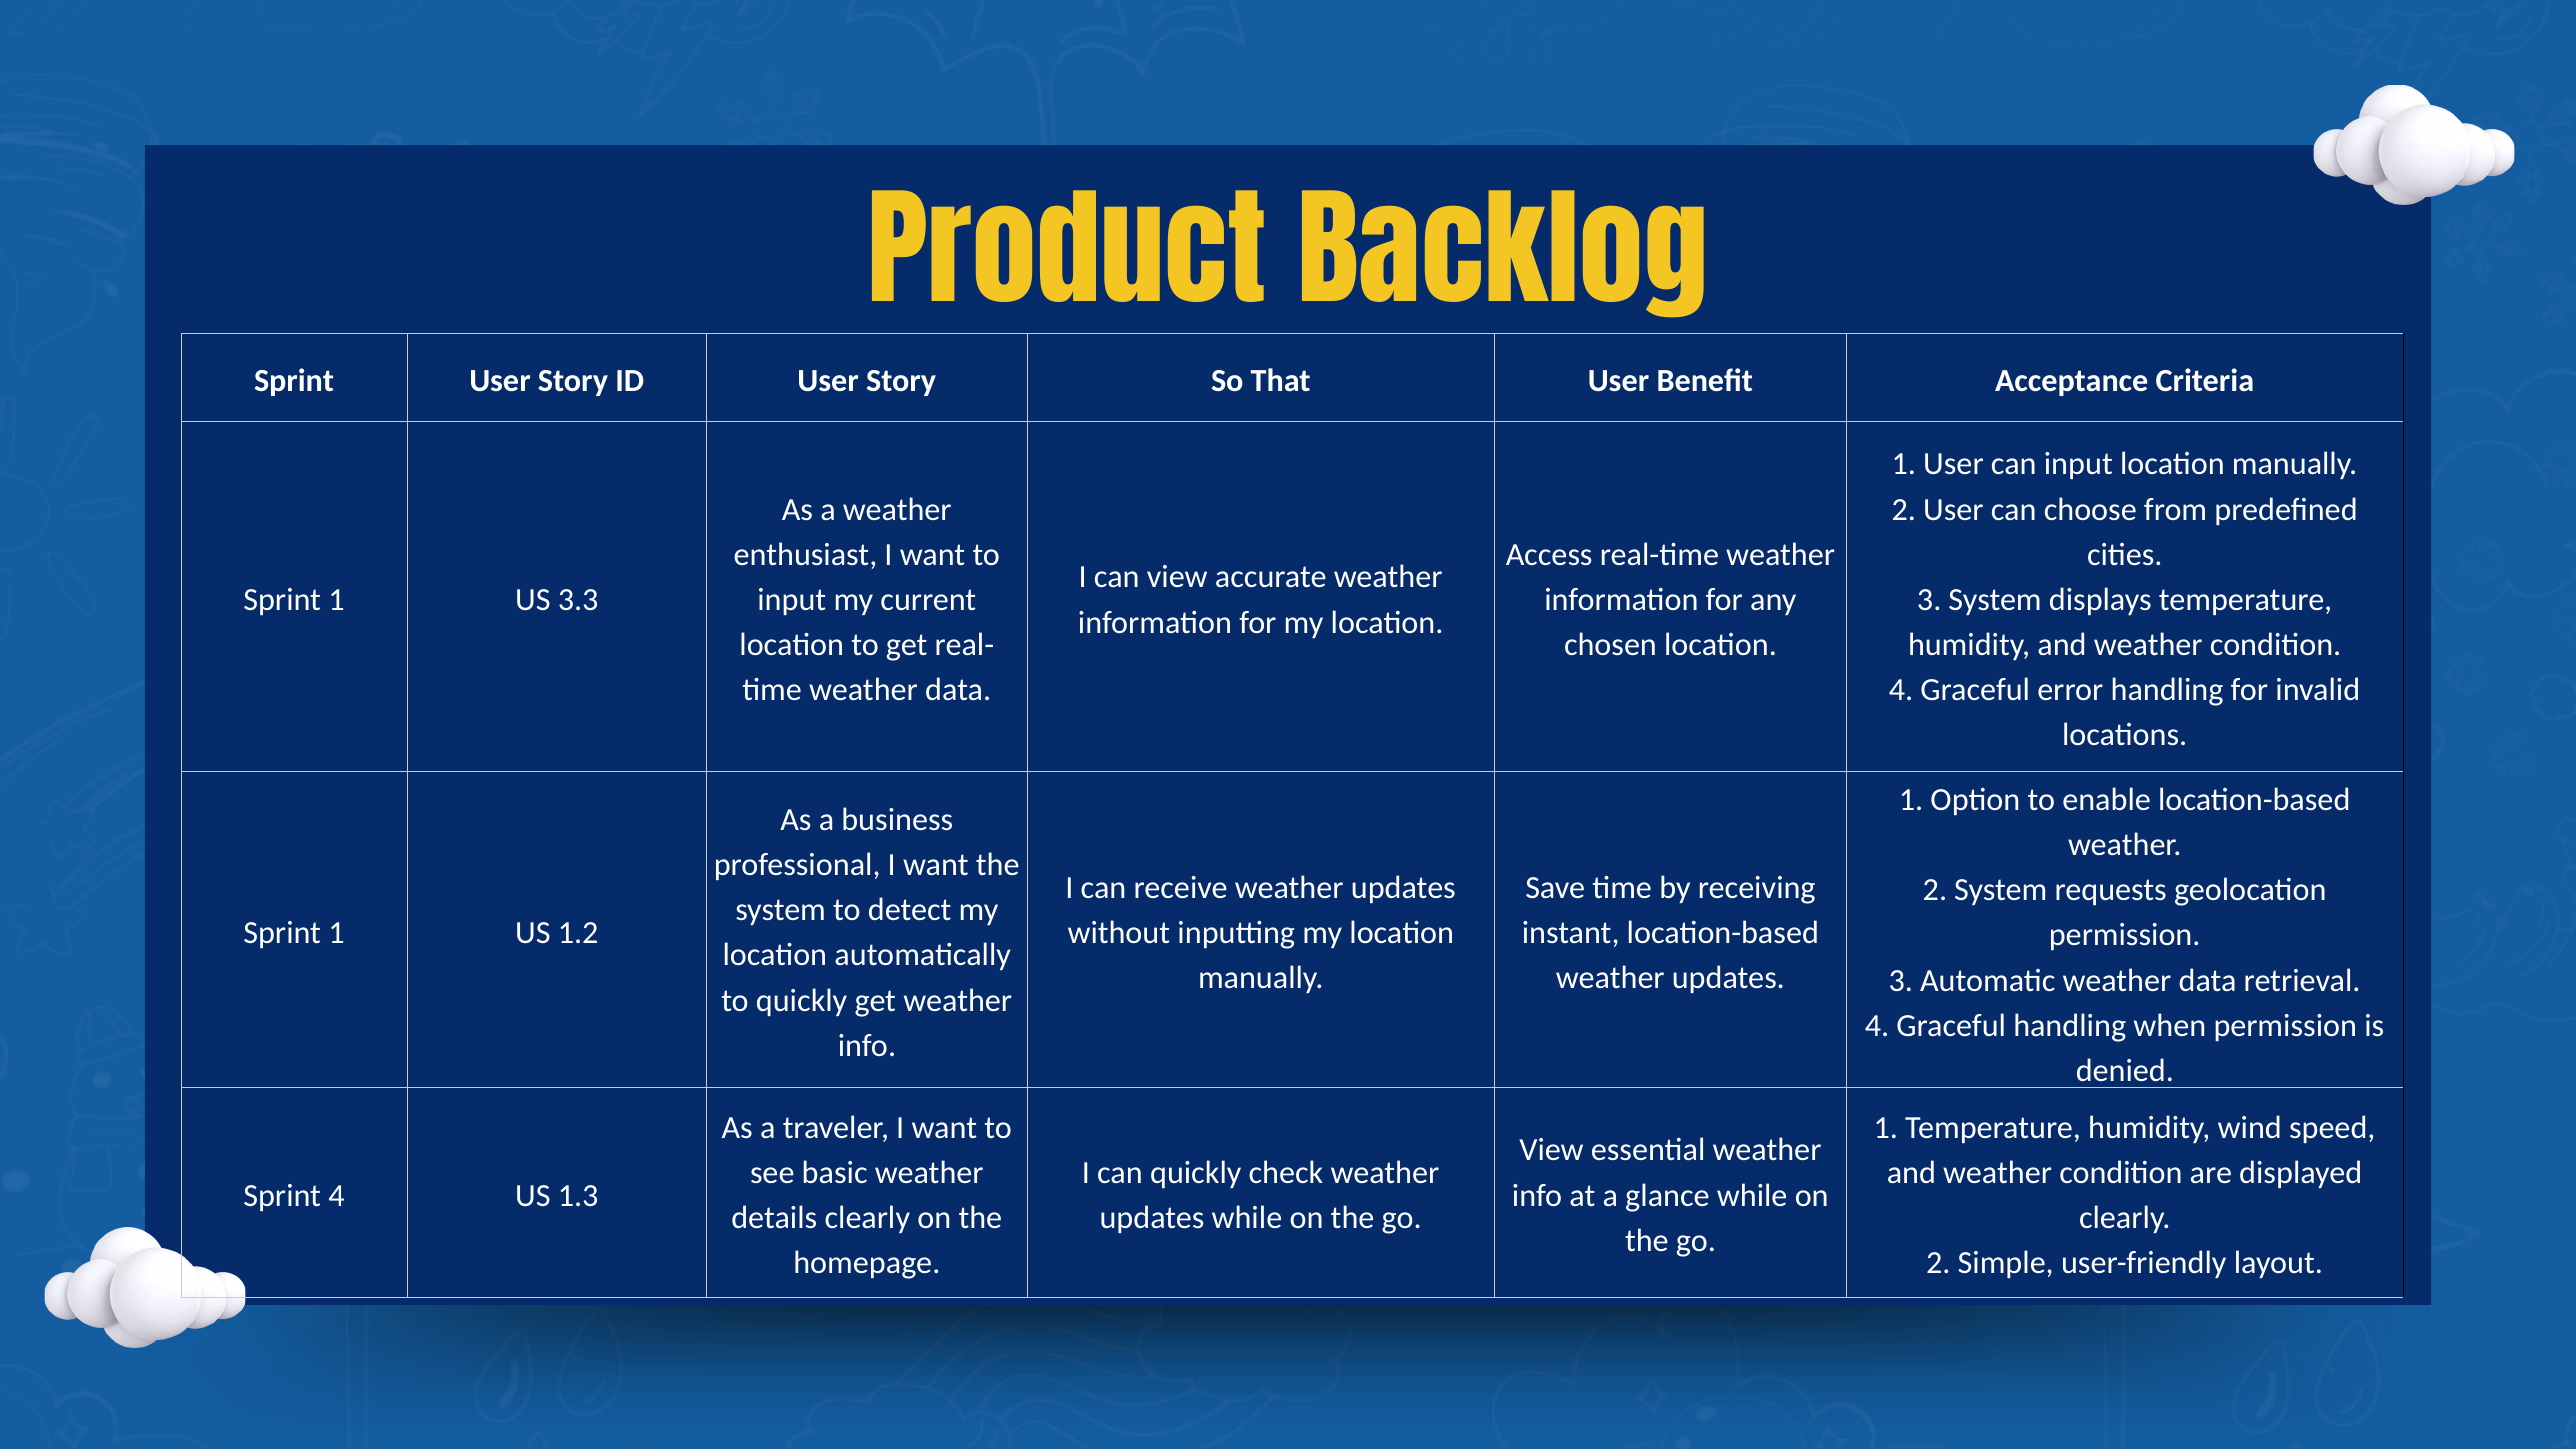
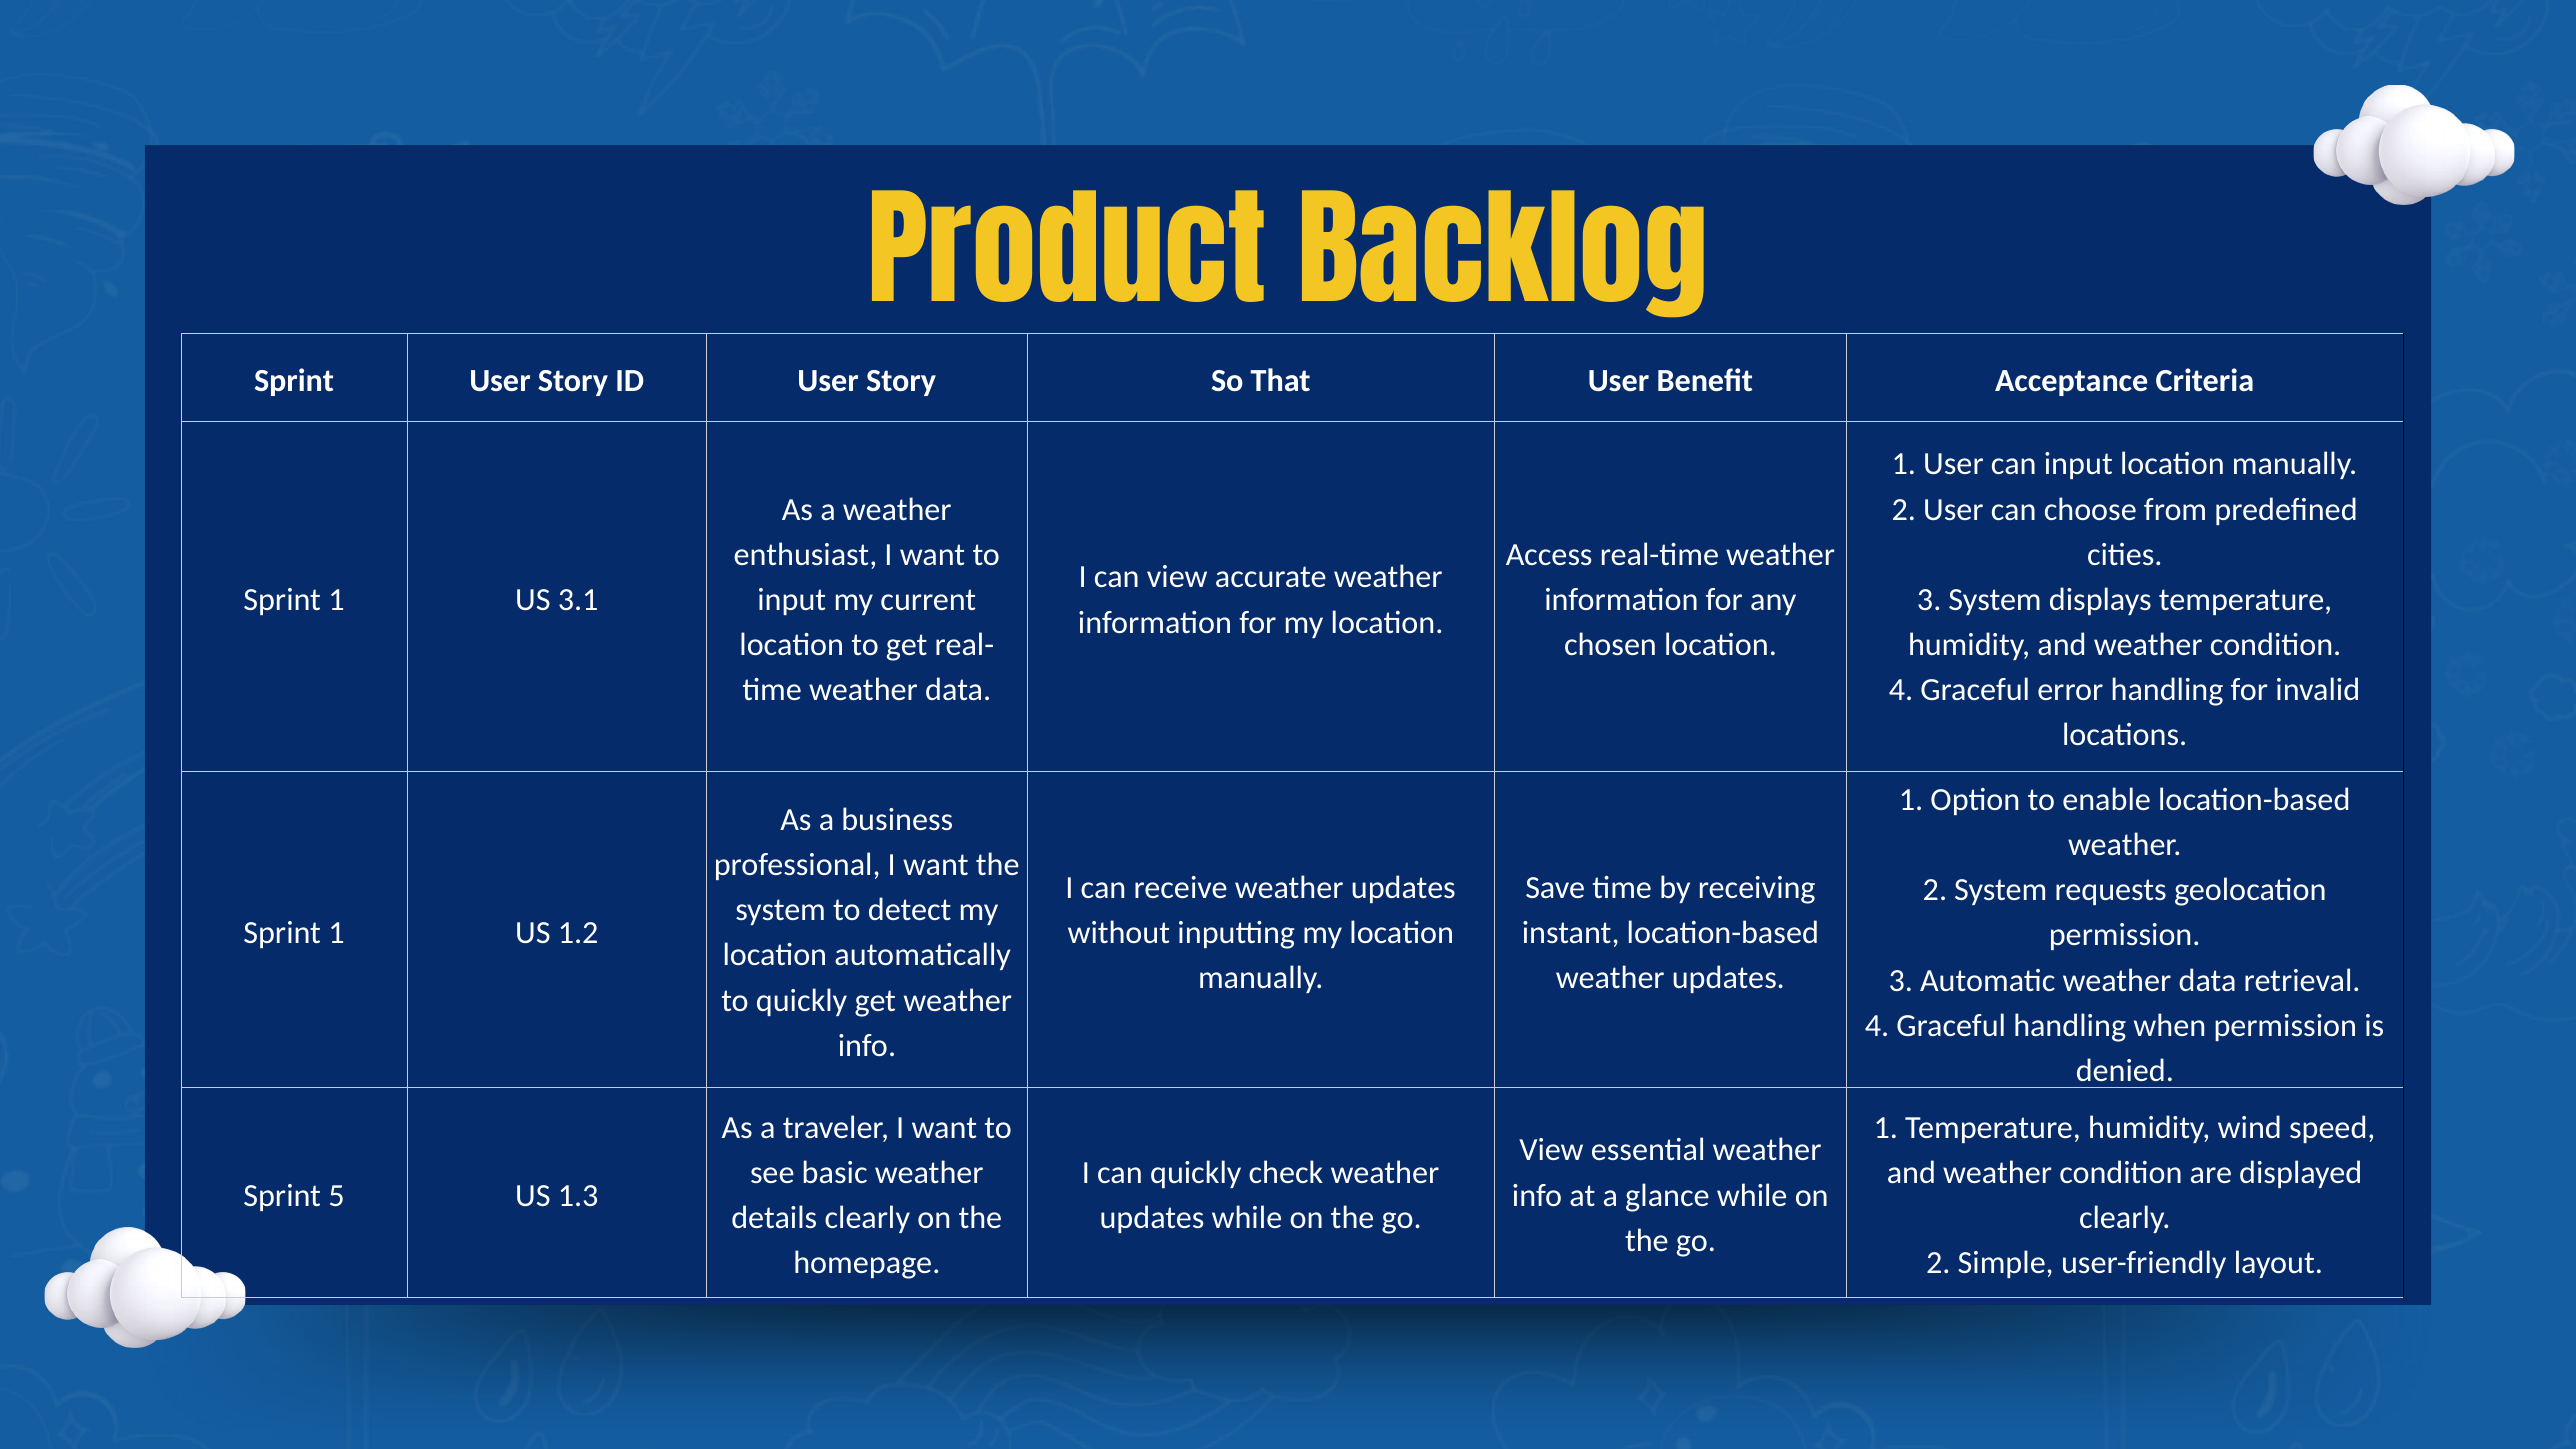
3.3: 3.3 -> 3.1 (578, 600)
Sprint 4: 4 -> 5 (336, 1196)
